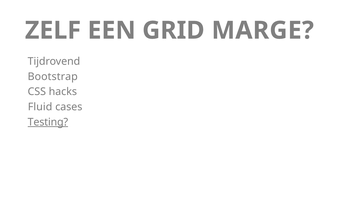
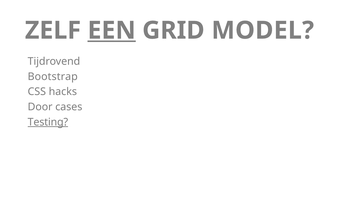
EEN underline: none -> present (112, 30)
MARGE: MARGE -> MODEL (263, 30)
Fluid: Fluid -> Door (40, 107)
